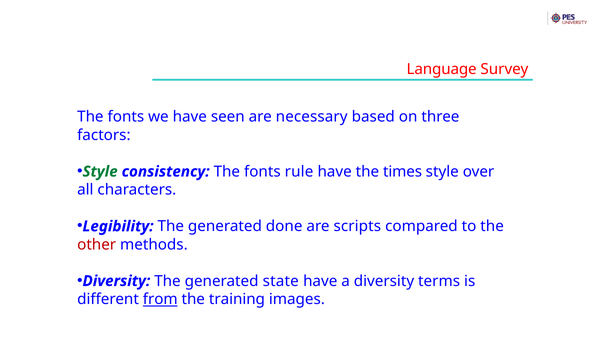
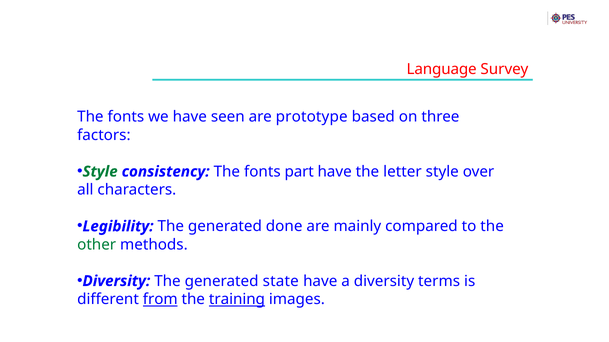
necessary: necessary -> prototype (312, 117)
rule: rule -> part (299, 172)
times: times -> letter (402, 172)
scripts: scripts -> mainly (357, 227)
other colour: red -> green (97, 245)
training underline: none -> present (237, 300)
